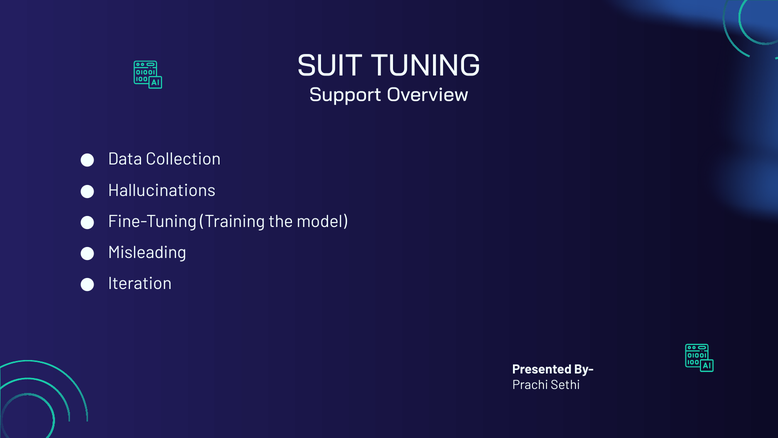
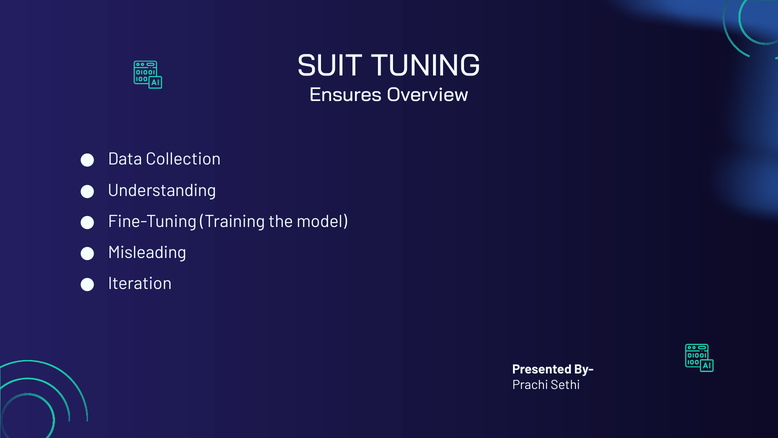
Support: Support -> Ensures (346, 95)
Hallucinations: Hallucinations -> Understanding (162, 190)
